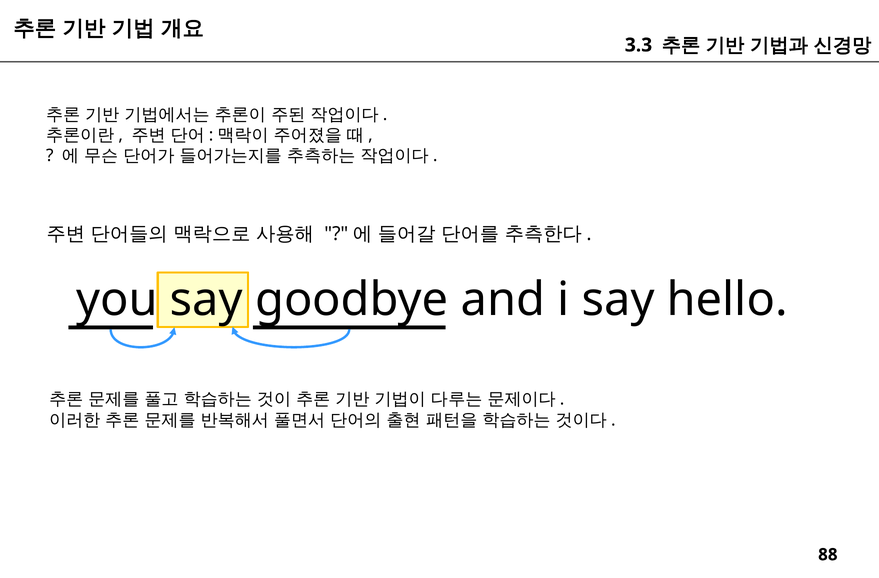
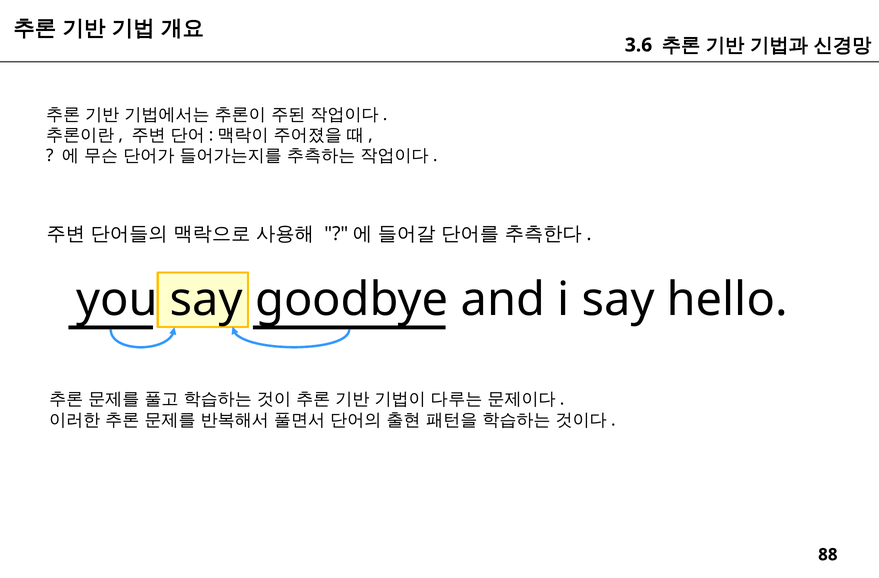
3.3: 3.3 -> 3.6 (639, 45)
